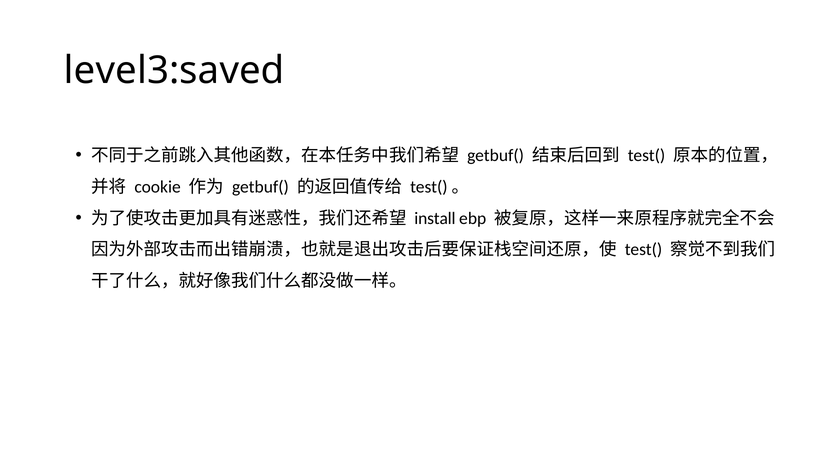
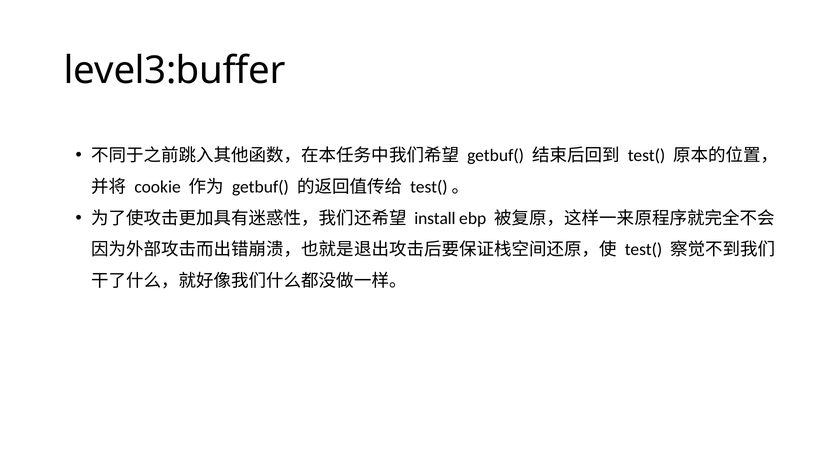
level3:saved: level3:saved -> level3:buffer (175, 70)
